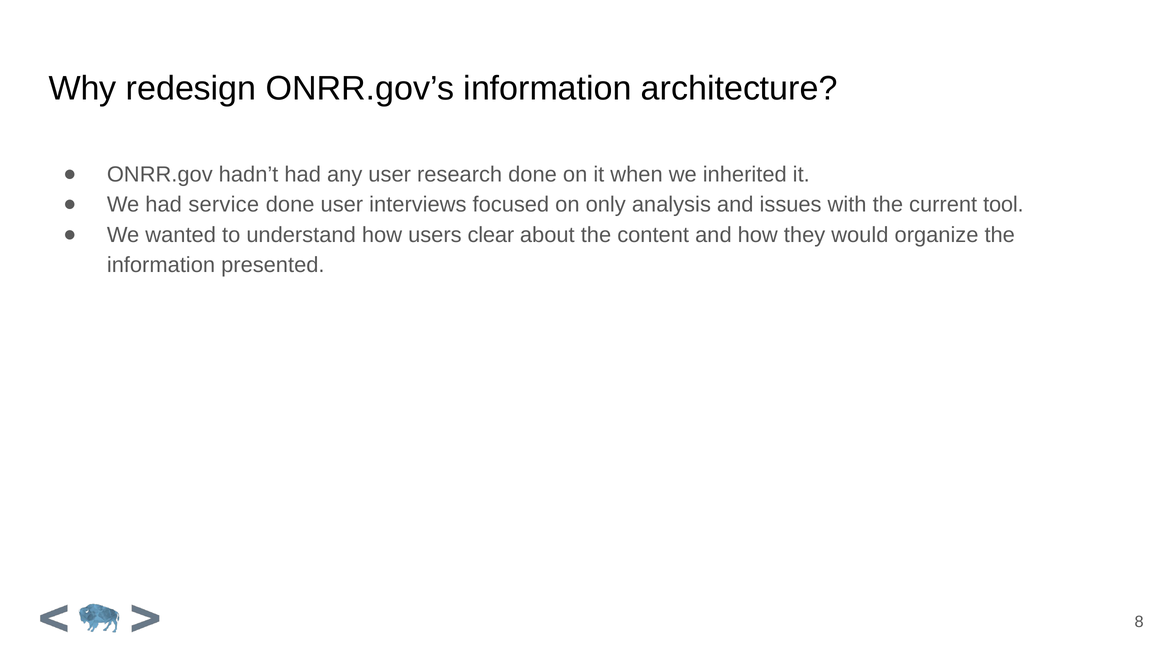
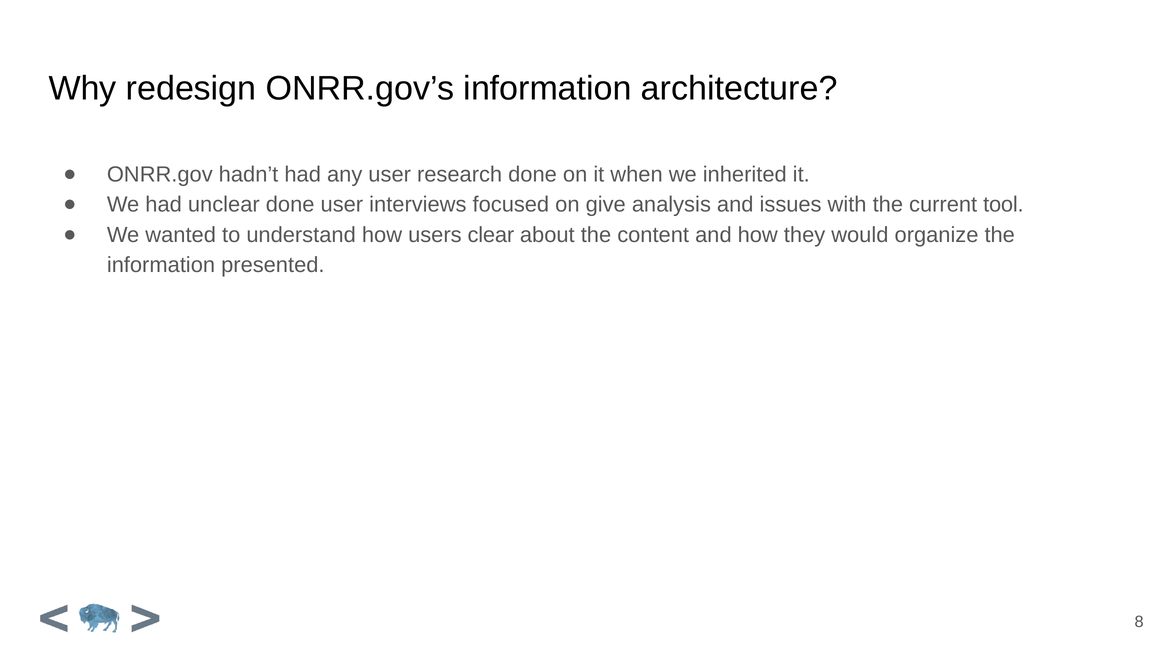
service: service -> unclear (224, 205)
only: only -> give (606, 205)
